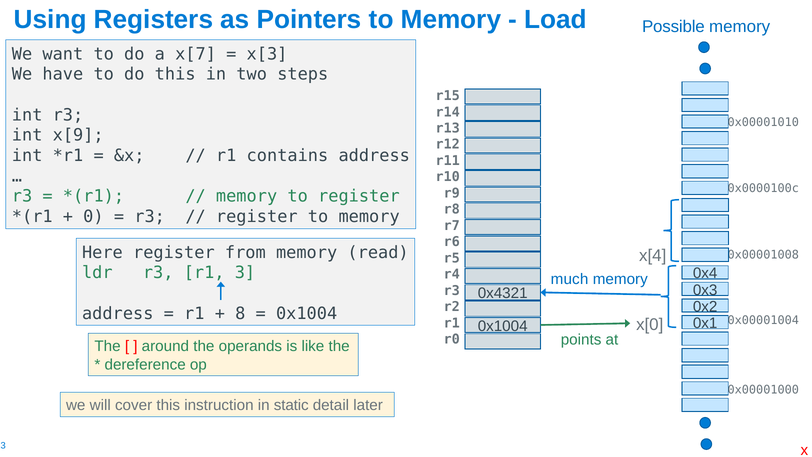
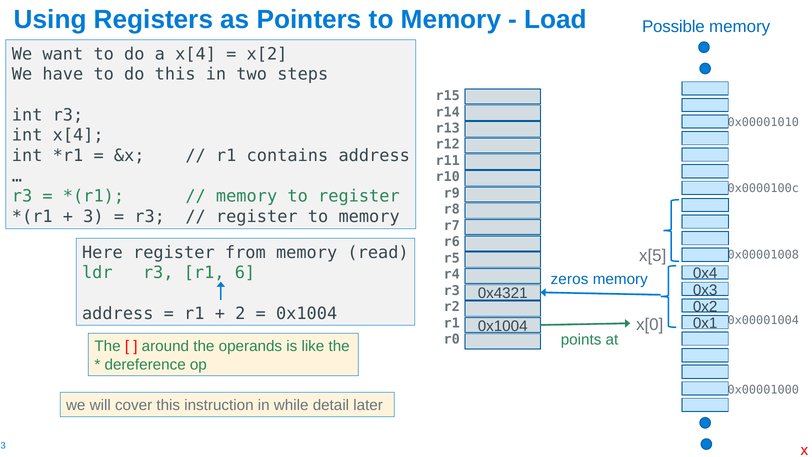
a x[7: x[7 -> x[4 (196, 54)
x[3: x[3 -> x[2 (267, 54)
int x[9: x[9 -> x[4 (78, 135)
0: 0 -> 3 (93, 216)
x[4: x[4 -> x[5 (653, 255)
3: 3 -> 6 (245, 273)
much: much -> zeros (570, 279)
8: 8 -> 2 (240, 313)
static: static -> while (291, 405)
